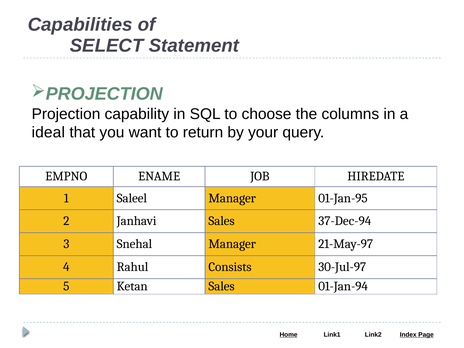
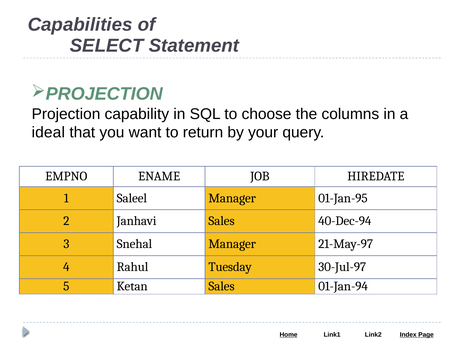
37-Dec-94: 37-Dec-94 -> 40-Dec-94 (345, 221)
Consists: Consists -> Tuesday (230, 267)
